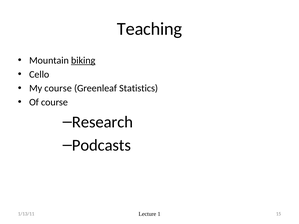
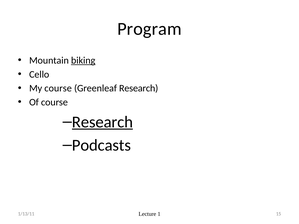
Teaching: Teaching -> Program (149, 29)
Greenleaf Statistics: Statistics -> Research (139, 88)
Research underline: none -> present (102, 122)
